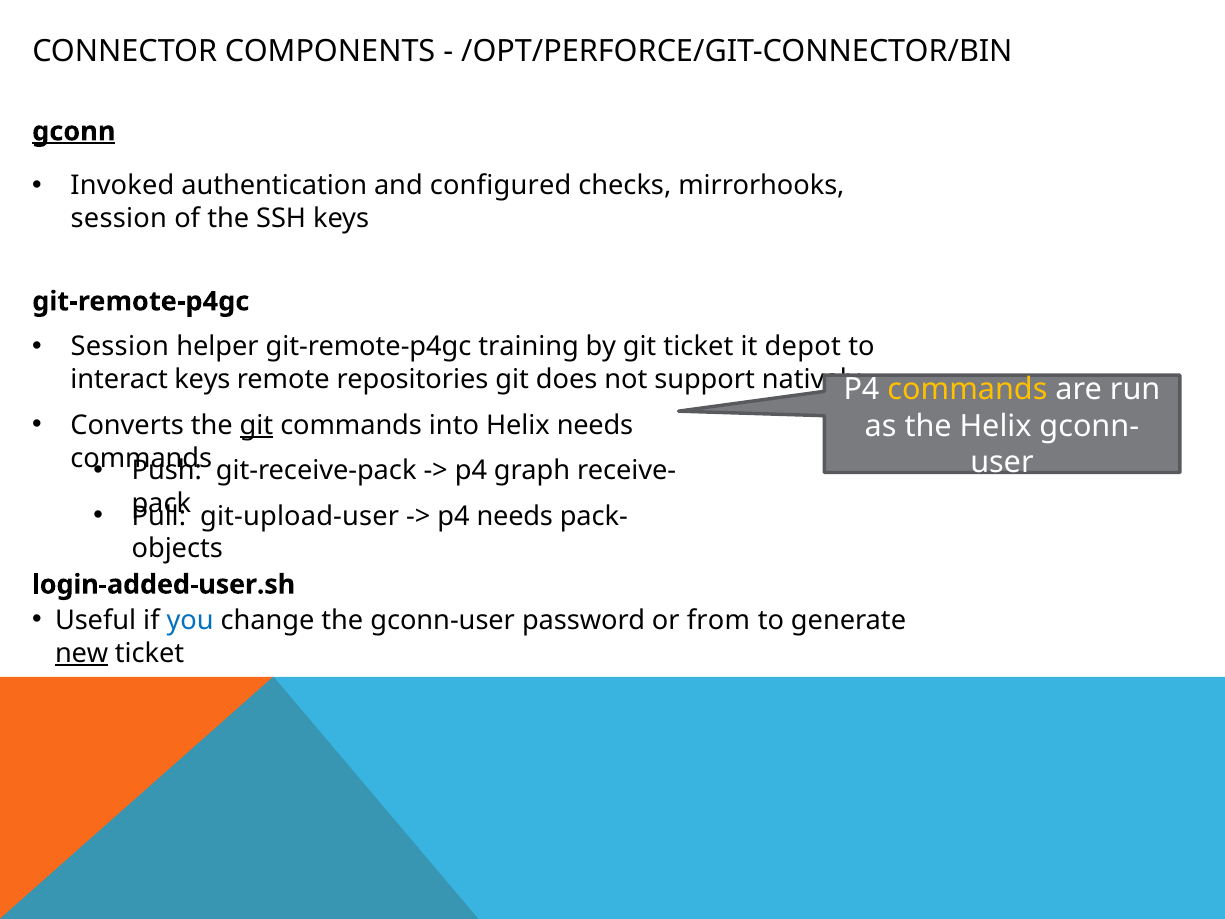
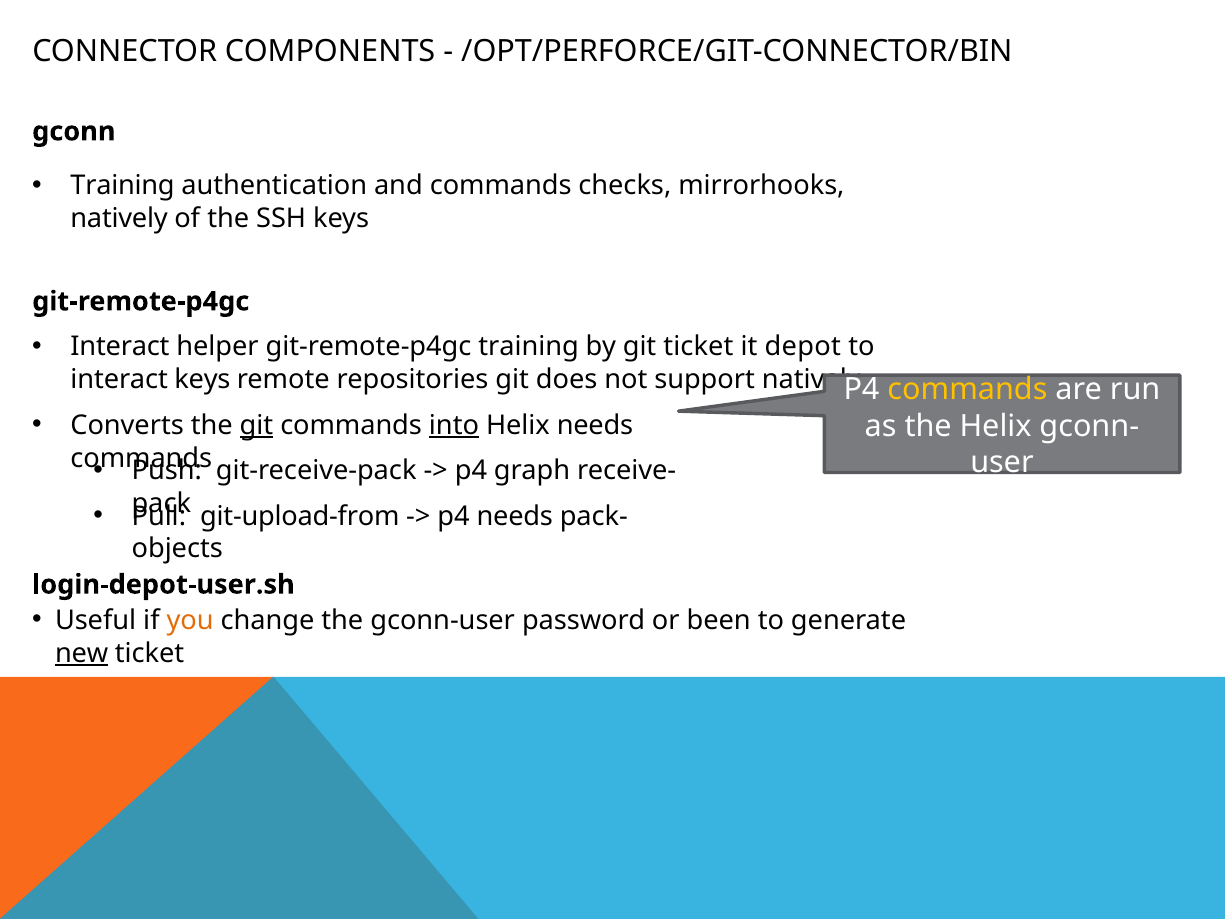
gconn underline: present -> none (74, 131)
Invoked: Invoked -> Training (123, 186)
and configured: configured -> commands (501, 186)
session: session -> natively (119, 218)
Session: Session -> Interact (120, 347)
into underline: none -> present (454, 425)
git-upload-user: git-upload-user -> git-upload-from (300, 516)
login-added-user.sh: login-added-user.sh -> login-depot-user.sh (163, 584)
you colour: blue -> orange (190, 620)
from: from -> been (719, 620)
